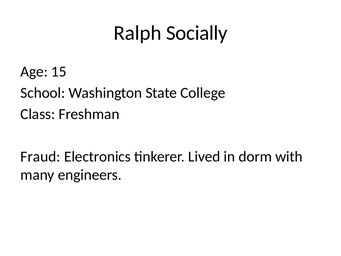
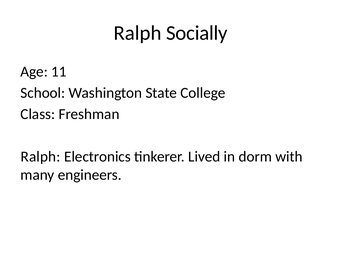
15: 15 -> 11 (59, 72)
Fraud: Fraud -> Ralph (40, 156)
